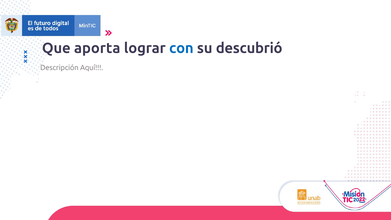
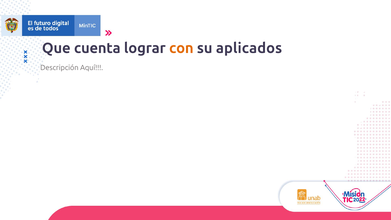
aporta: aporta -> cuenta (97, 48)
con colour: blue -> orange (181, 48)
descubrió: descubrió -> aplicados (249, 48)
